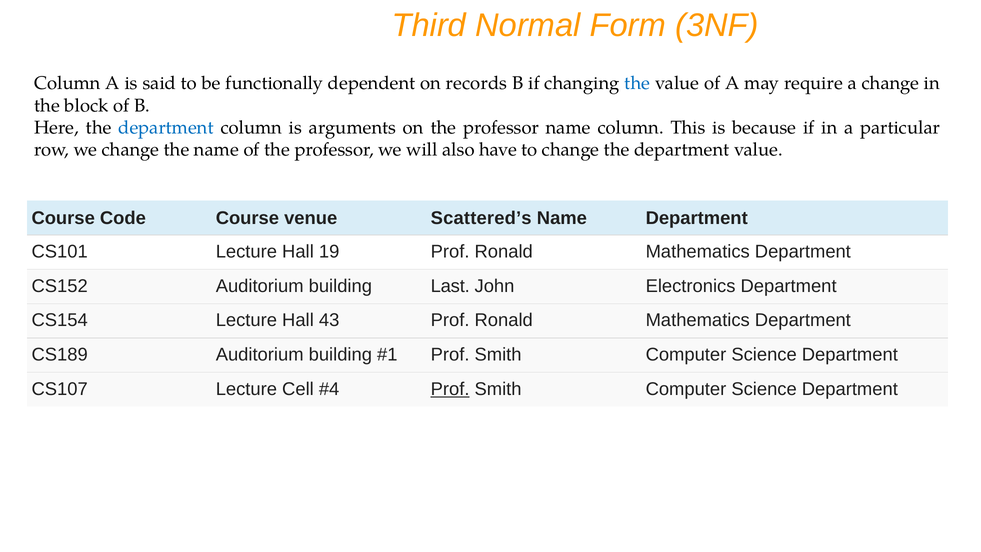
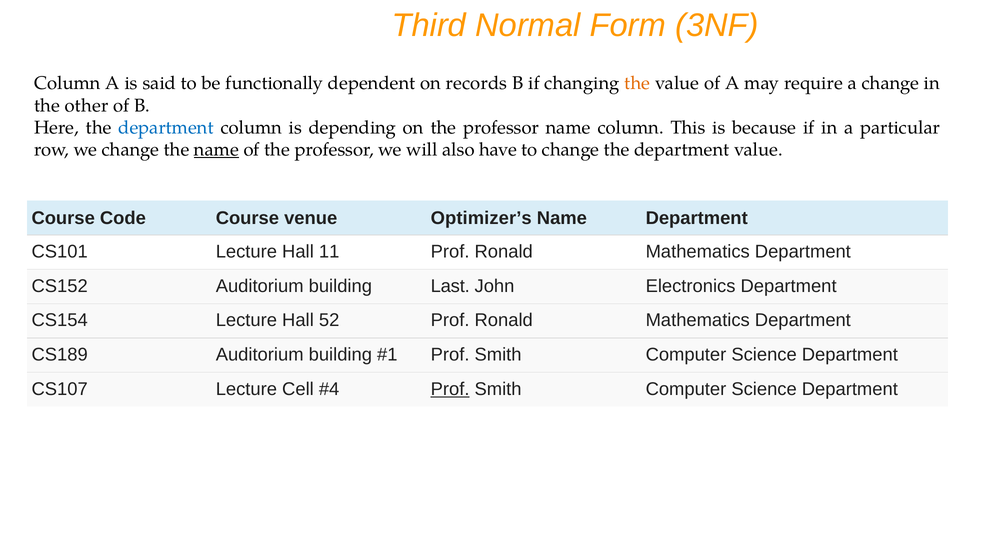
the colour: blue -> orange (637, 83)
block: block -> other (87, 105)
arguments: arguments -> depending (352, 127)
name underline: none -> present (216, 150)
Scattered’s: Scattered’s -> Optimizer’s (481, 218)
19: 19 -> 11 (329, 252)
43: 43 -> 52 (329, 320)
